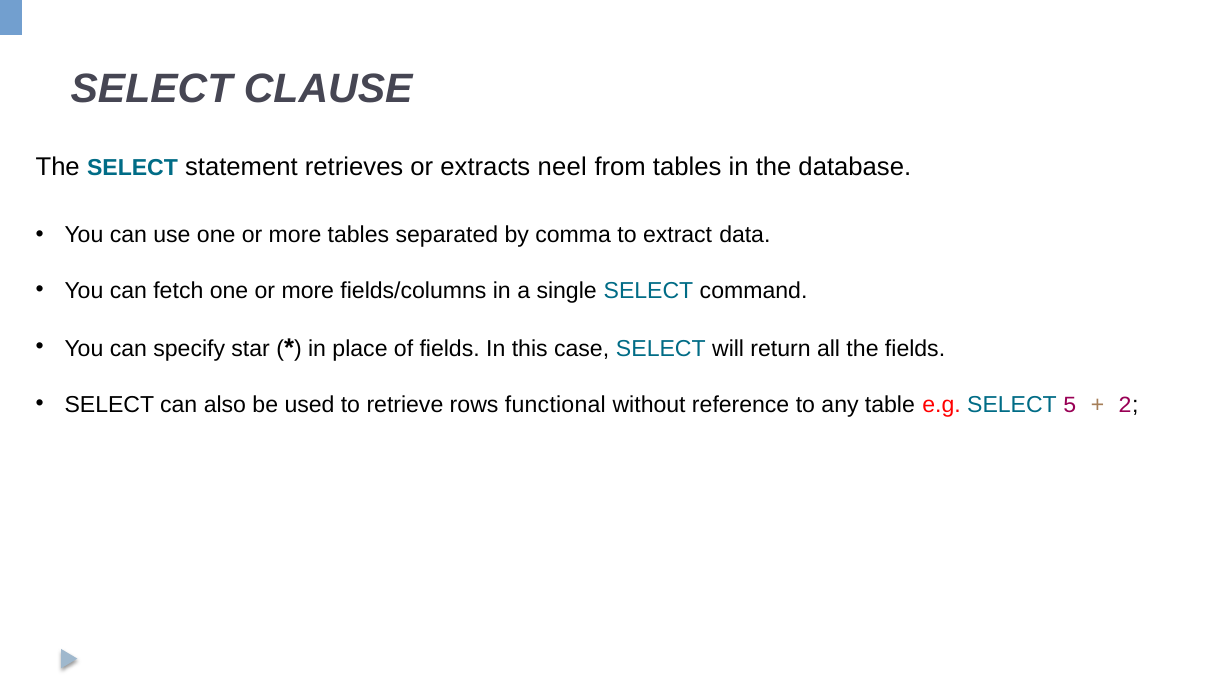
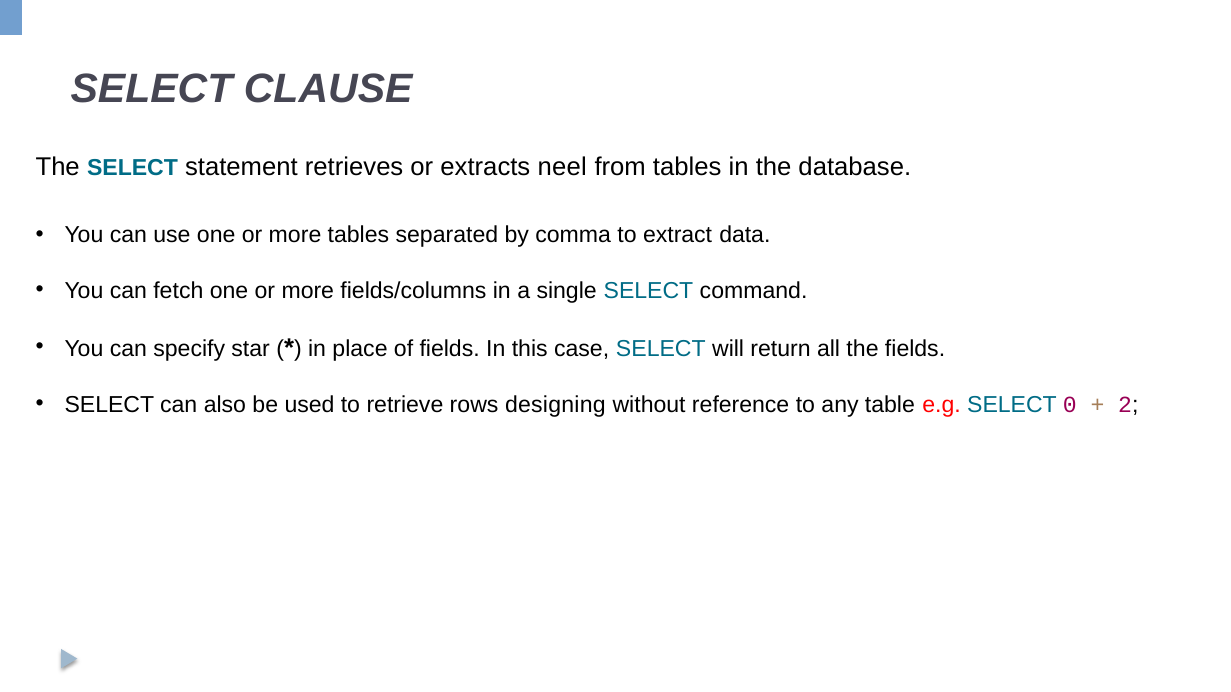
functional: functional -> designing (555, 405)
5: 5 -> 0 (1070, 405)
